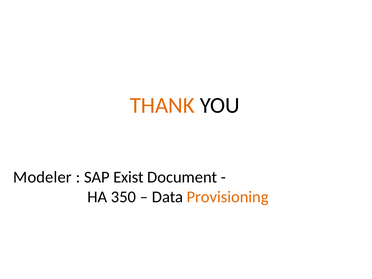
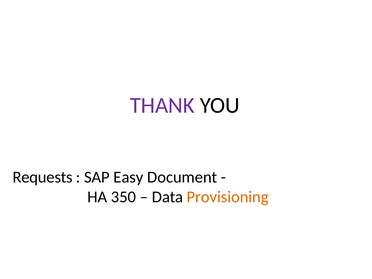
THANK colour: orange -> purple (162, 105)
Modeler: Modeler -> Requests (43, 177)
Exist: Exist -> Easy (128, 177)
